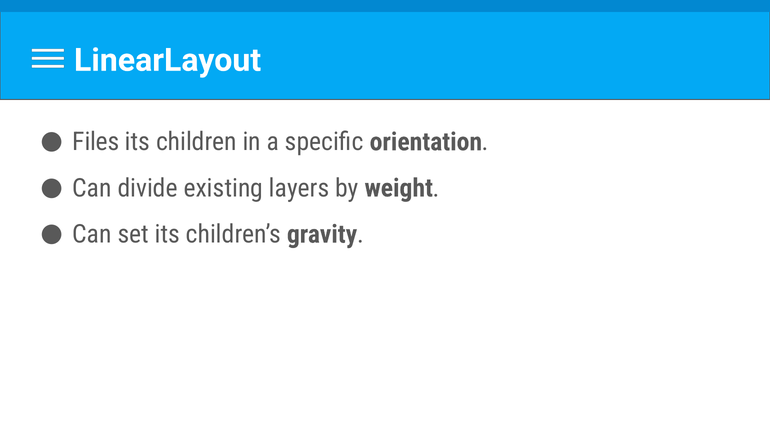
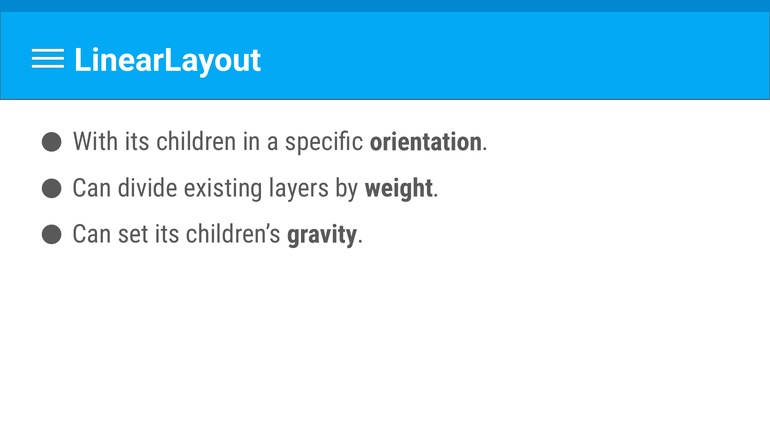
Files: Files -> With (96, 142)
